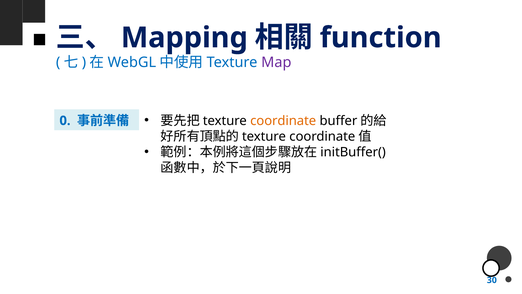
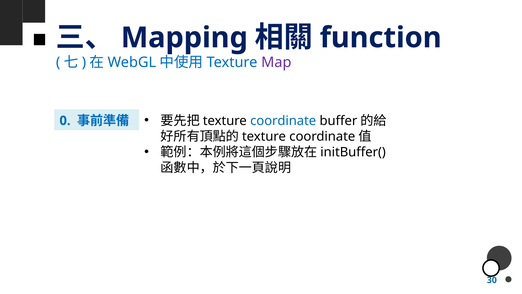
coordinate colour: orange -> blue (283, 121)
